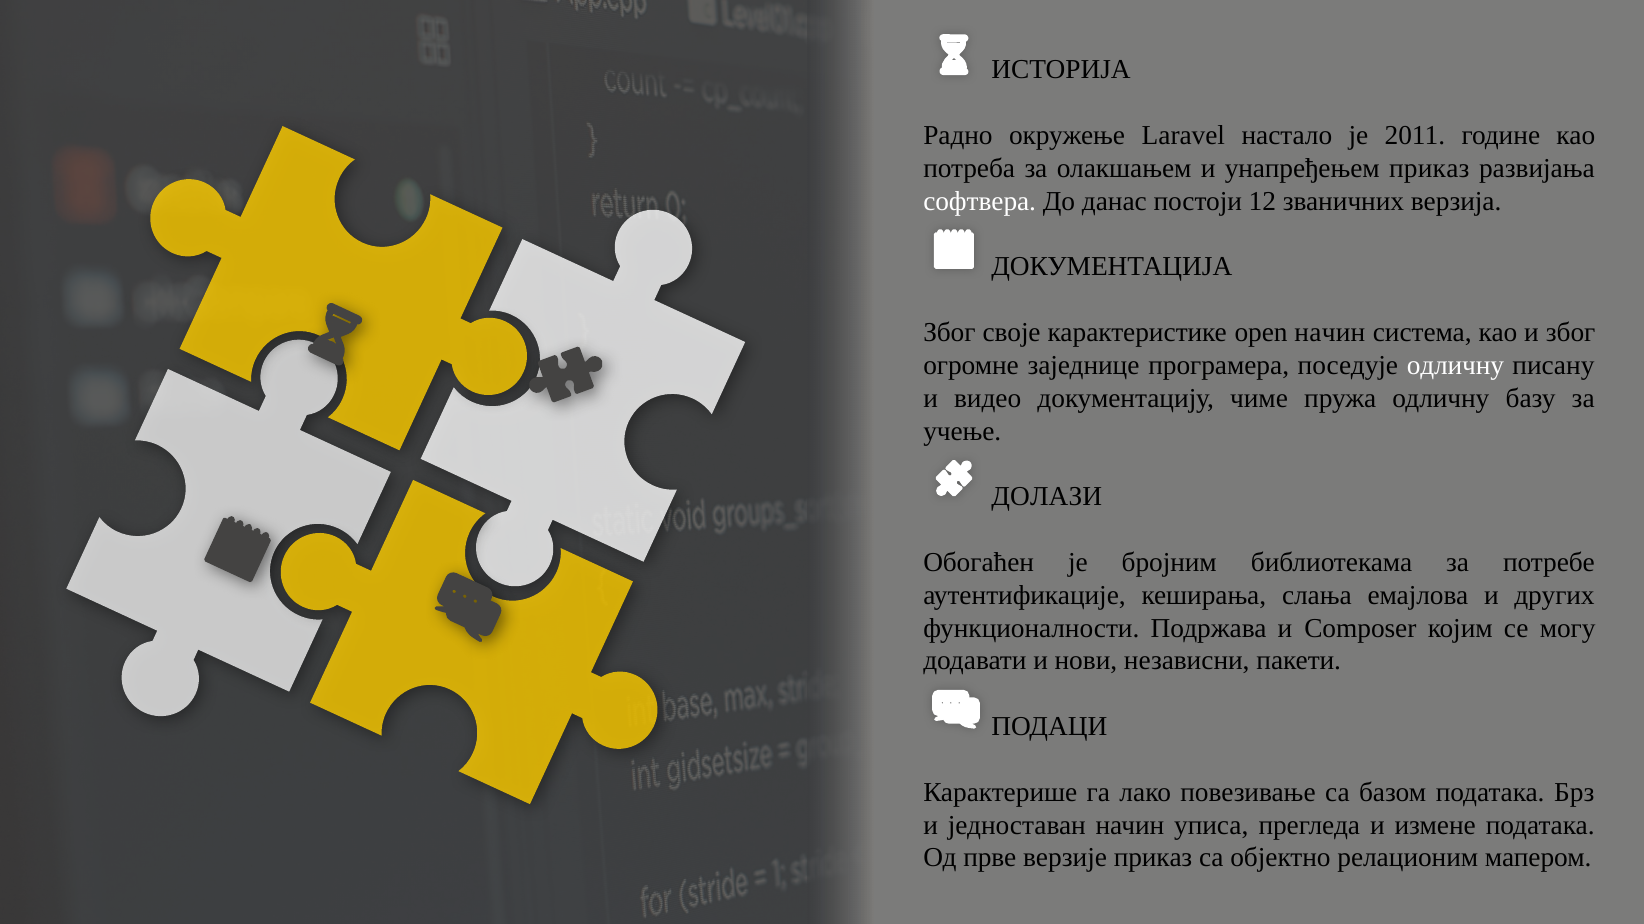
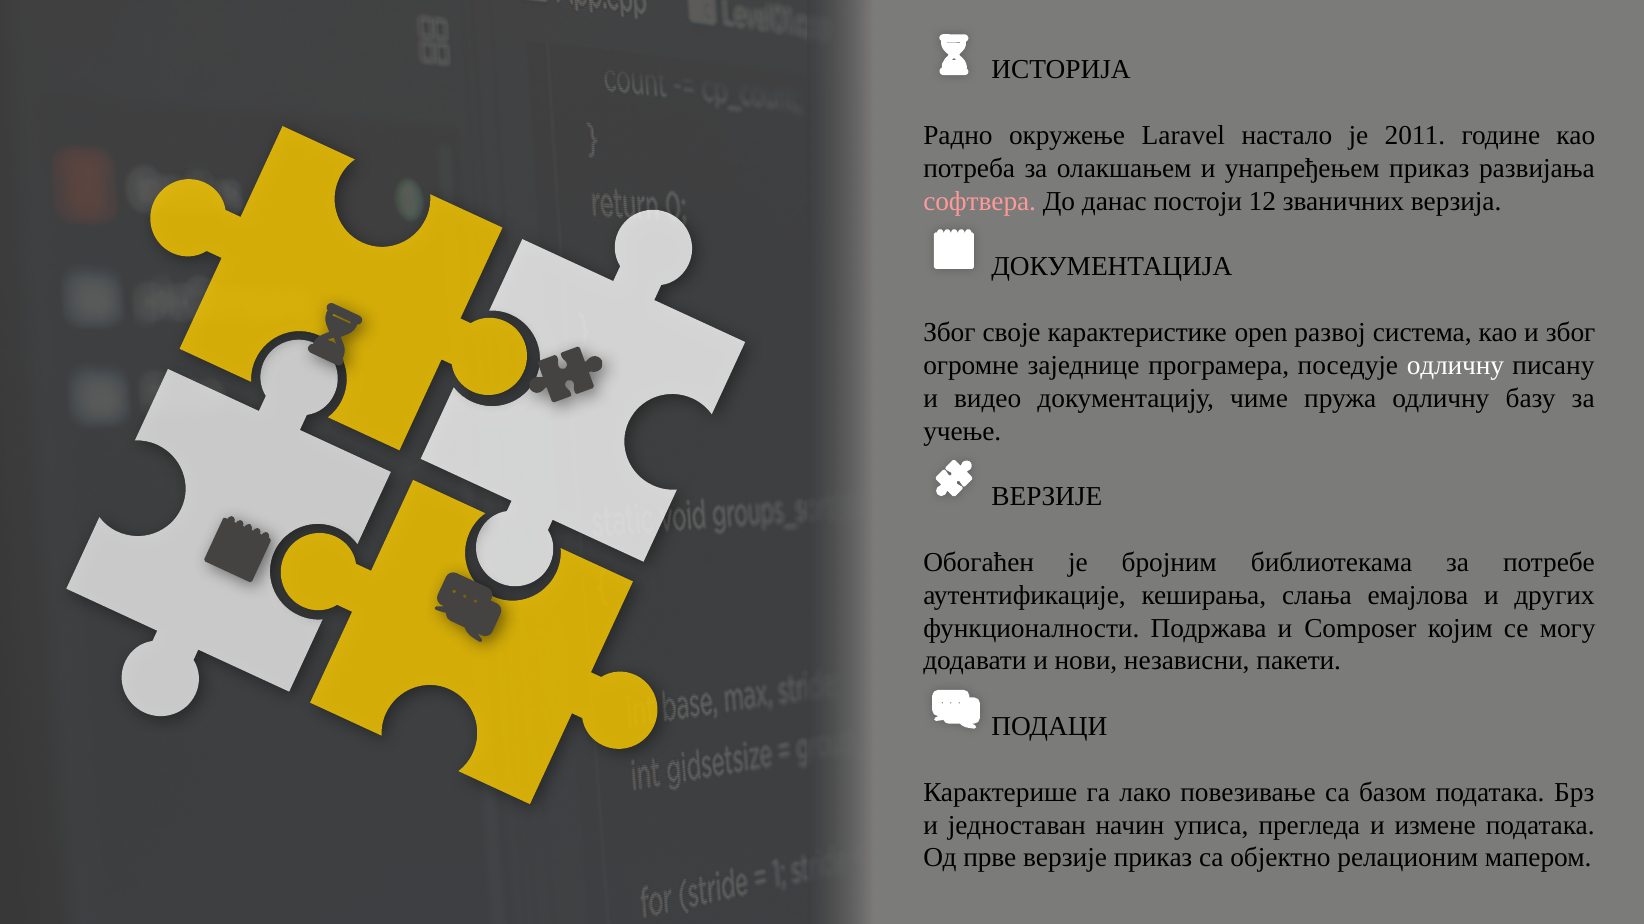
софтвера colour: white -> pink (980, 201)
open начин: начин -> развој (1330, 333)
ДОЛАЗИ: ДОЛАЗИ -> ВЕРЗИЈЕ (1047, 497)
